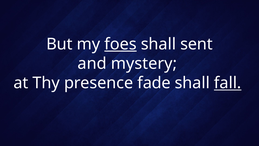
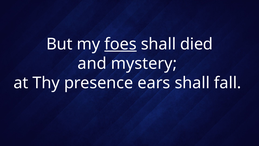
sent: sent -> died (197, 44)
fade: fade -> ears (154, 83)
fall underline: present -> none (228, 83)
